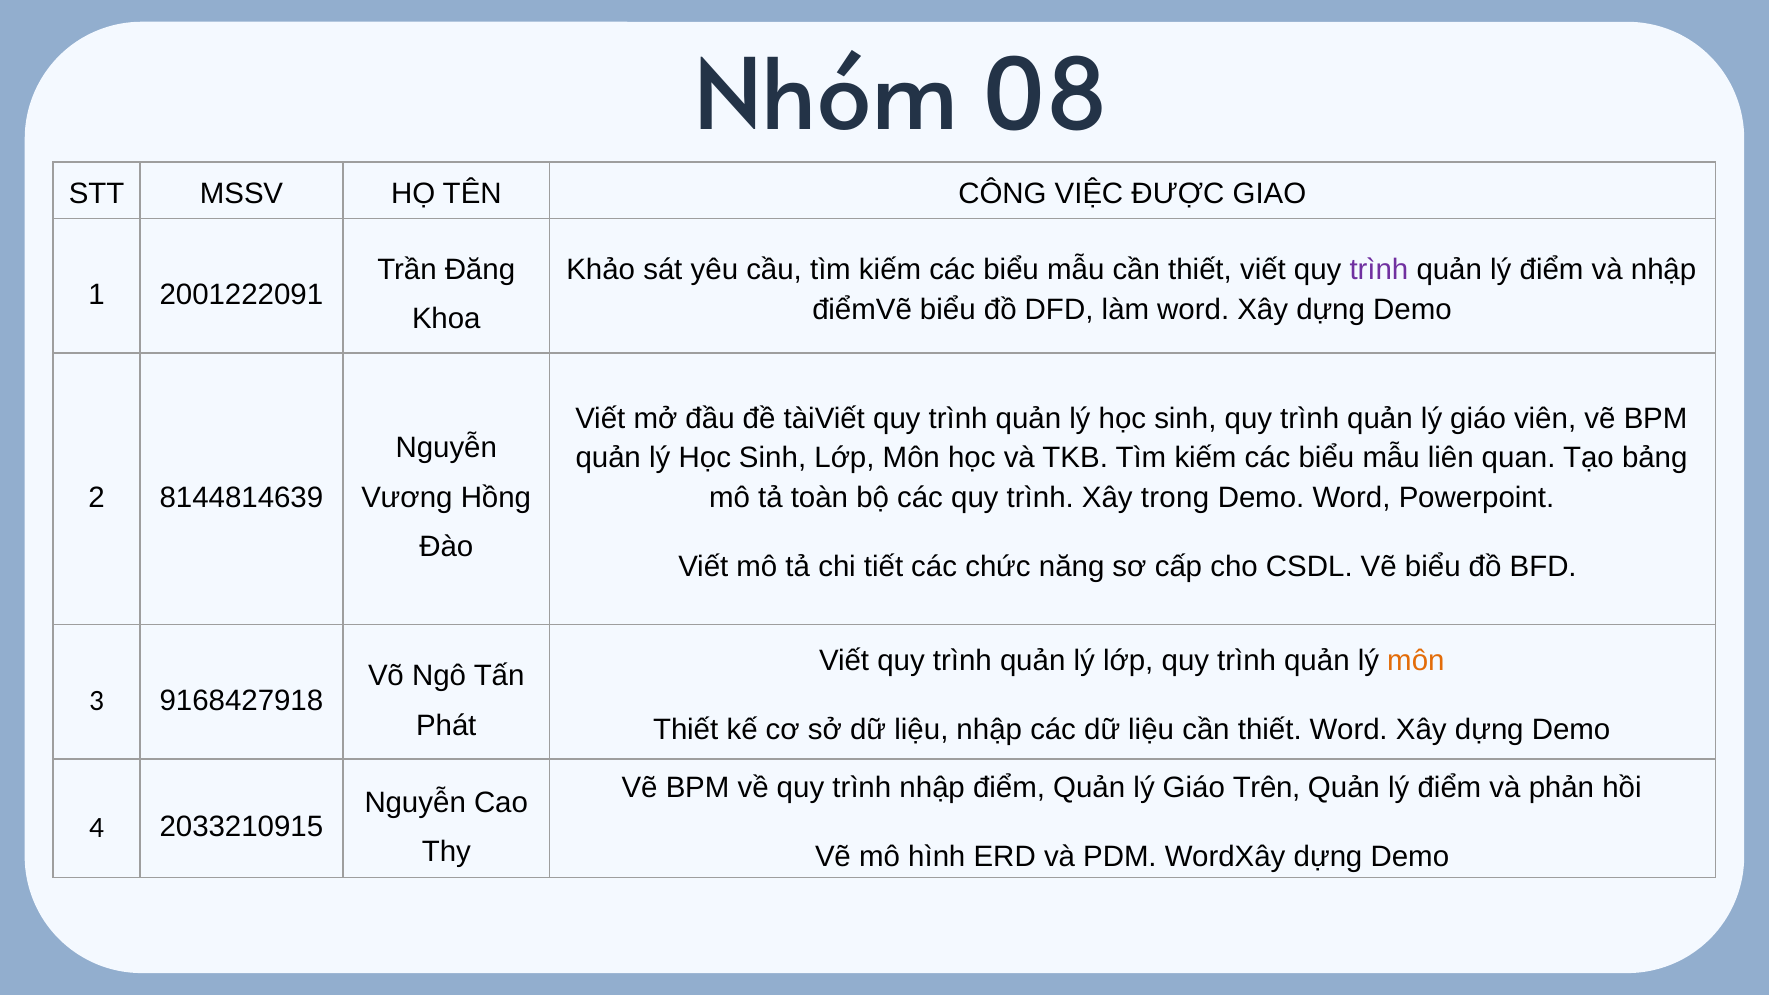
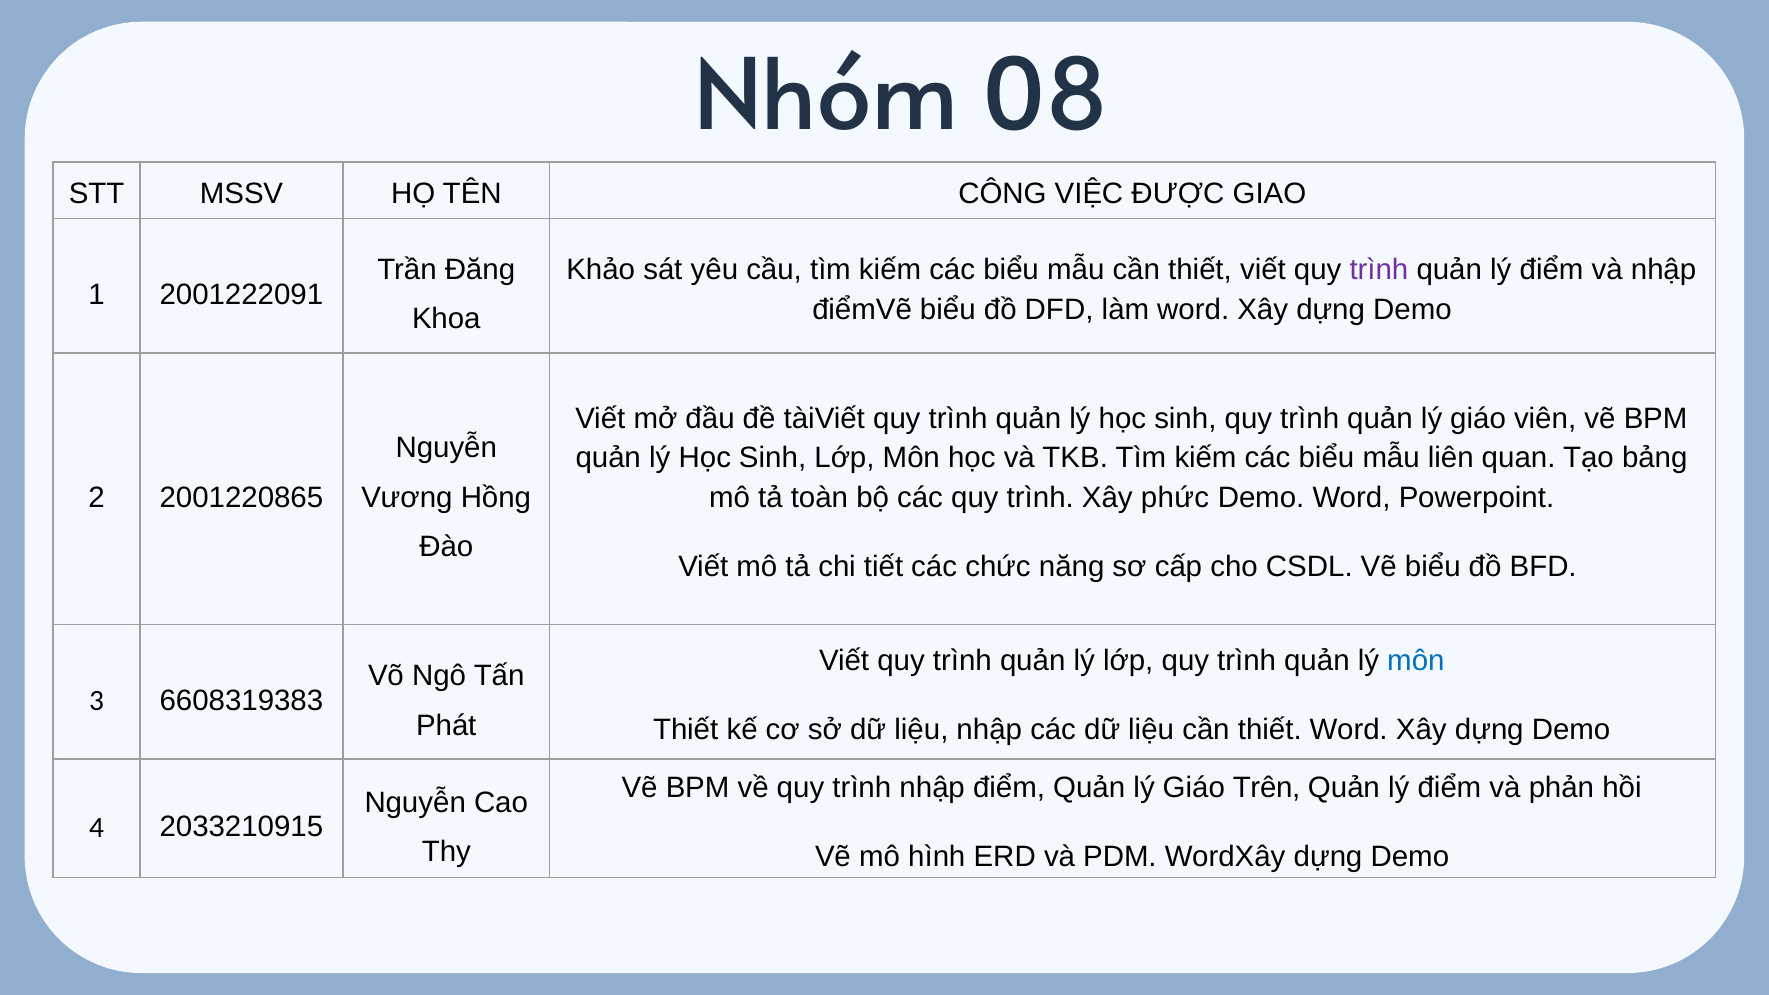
8144814639: 8144814639 -> 2001220865 (241, 498)
trong: trong -> phức (1175, 498)
môn colour: orange -> blue (1416, 661)
9168427918: 9168427918 -> 6608319383 (241, 701)
